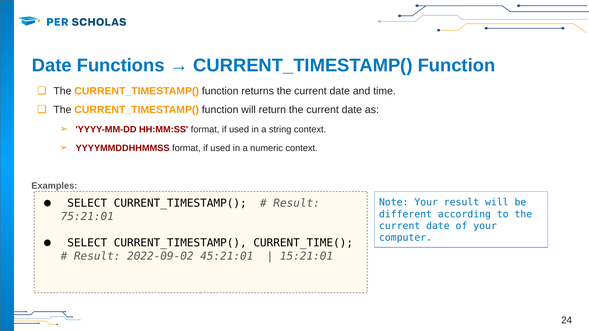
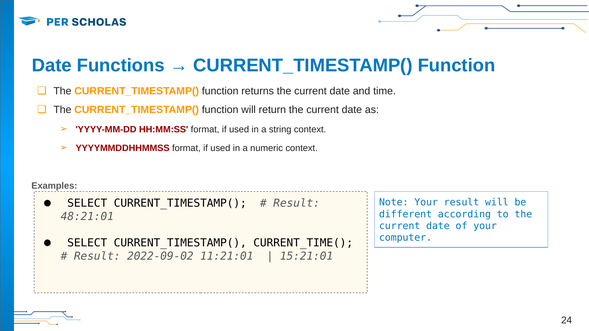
75:21:01: 75:21:01 -> 48:21:01 (87, 217)
45:21:01: 45:21:01 -> 11:21:01 (227, 256)
